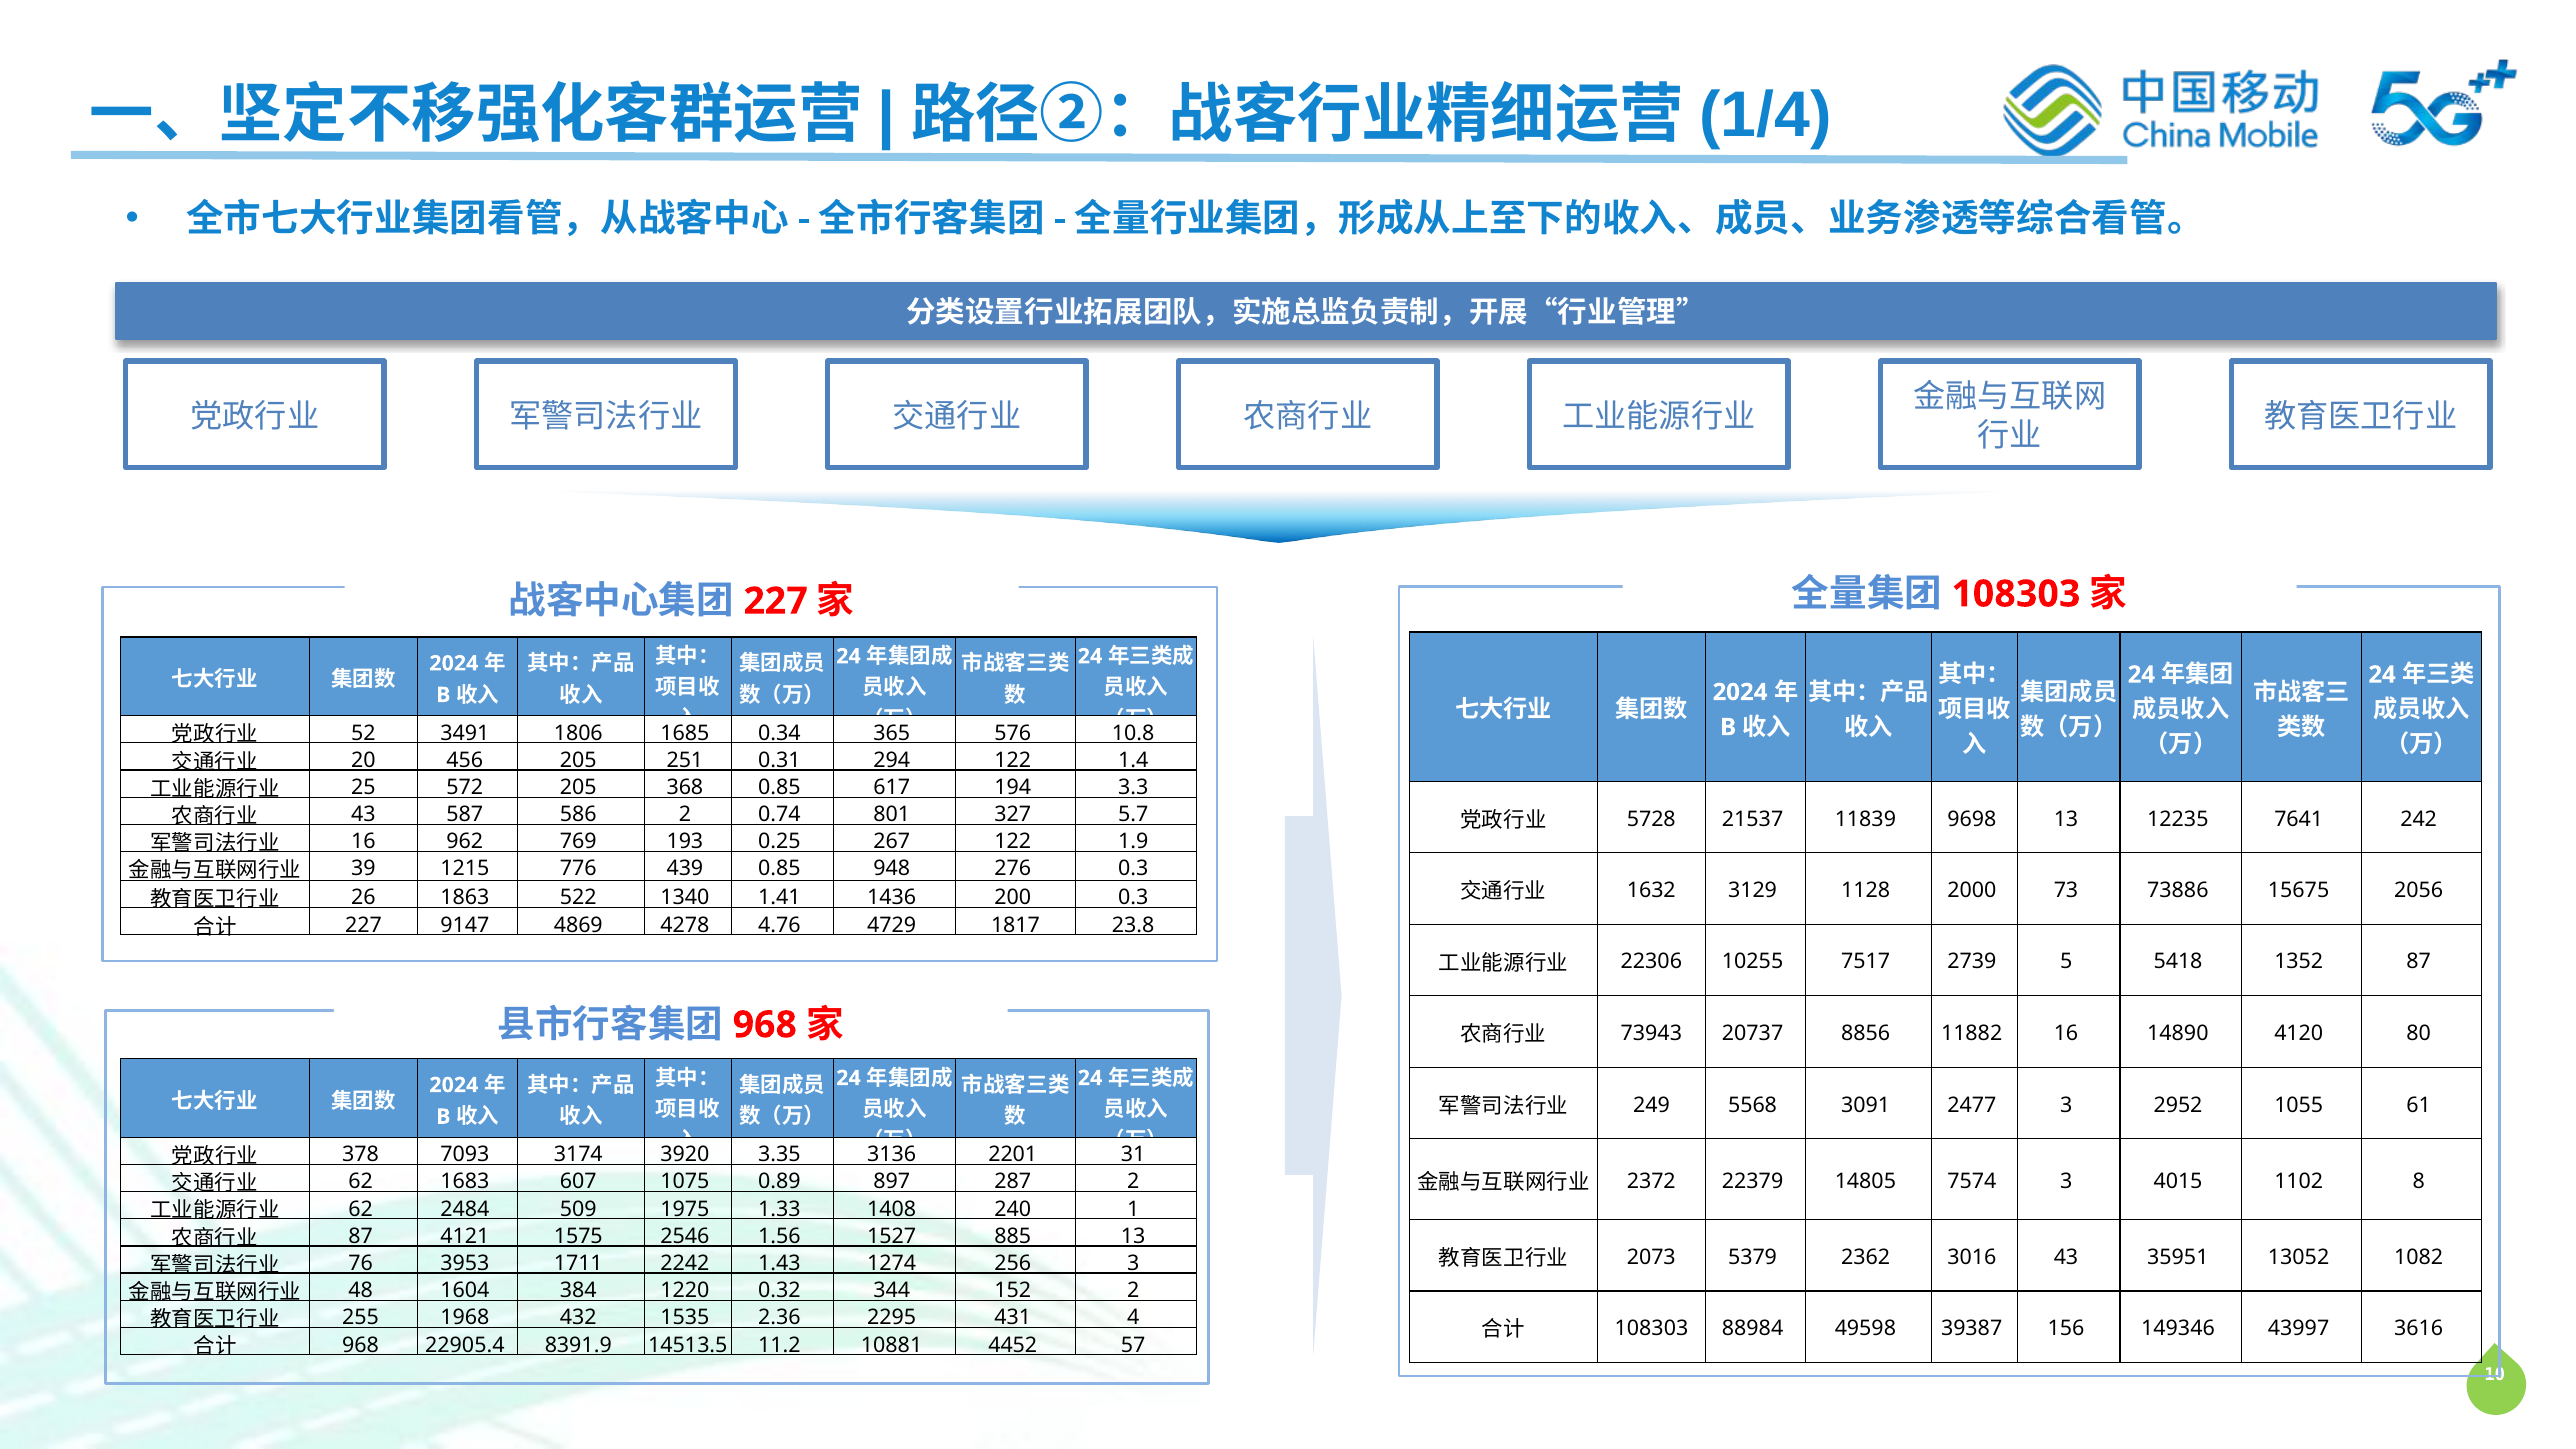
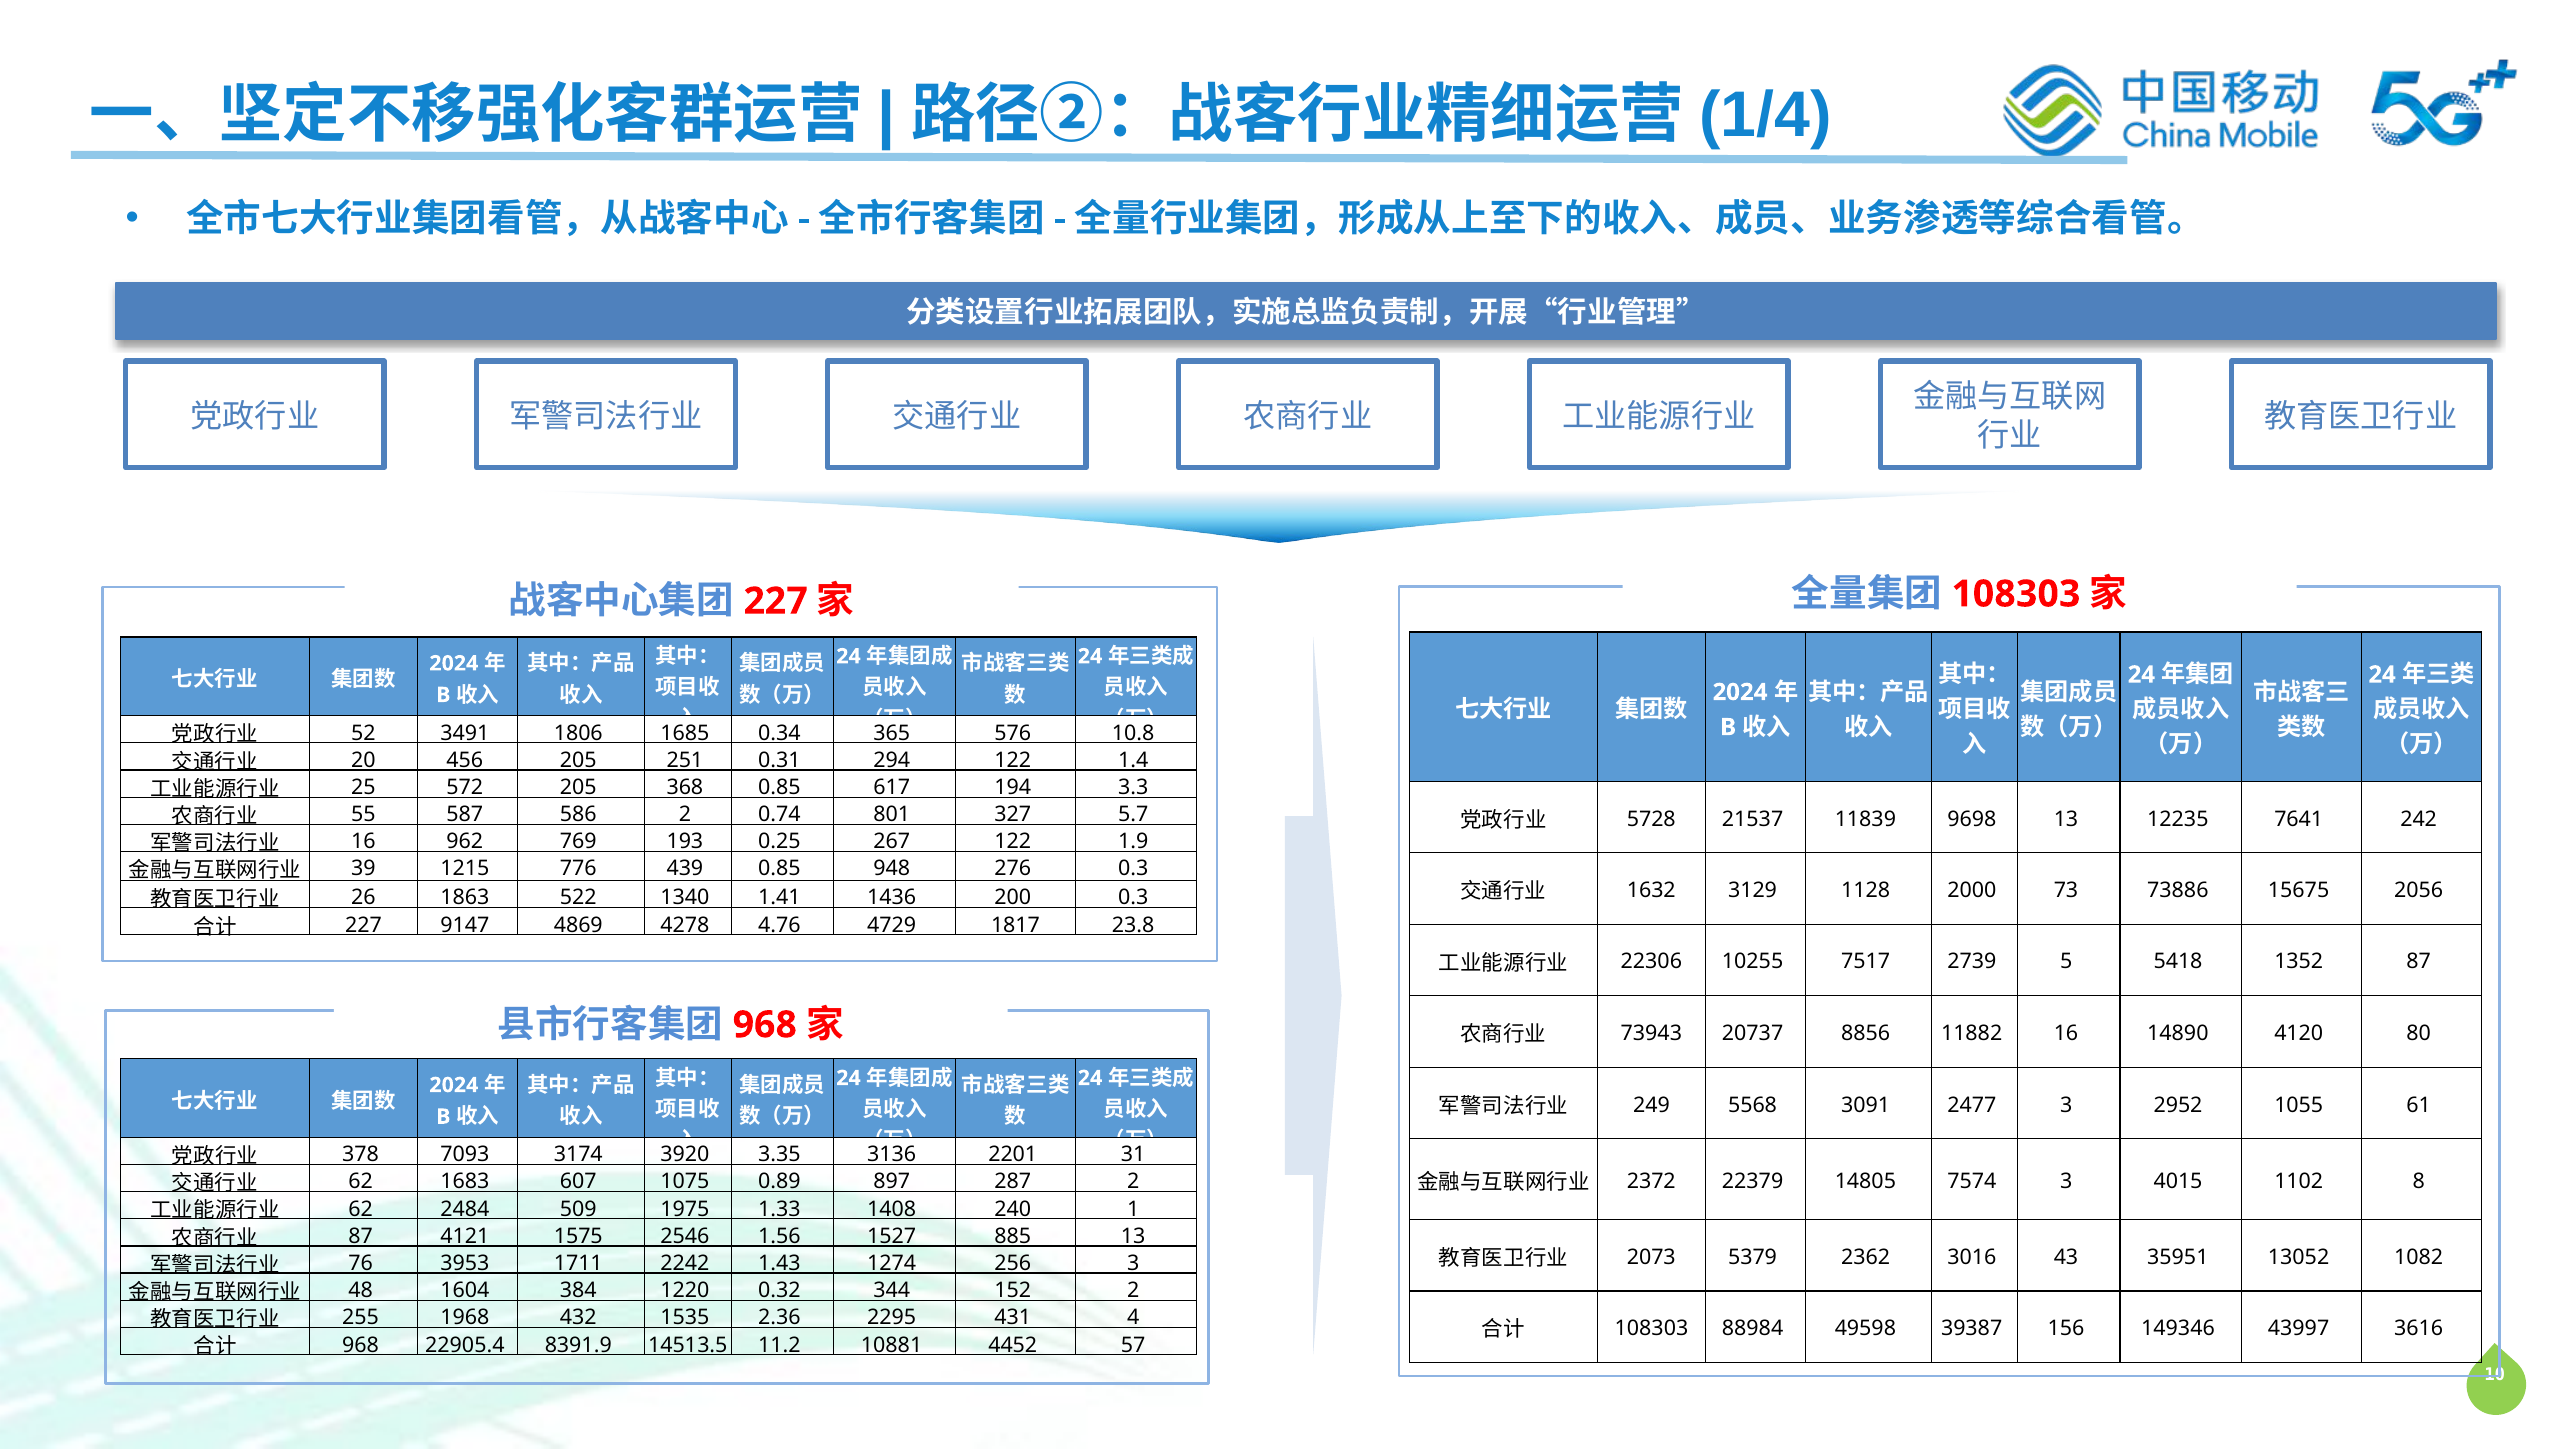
43: 43 -> 55 (363, 815)
